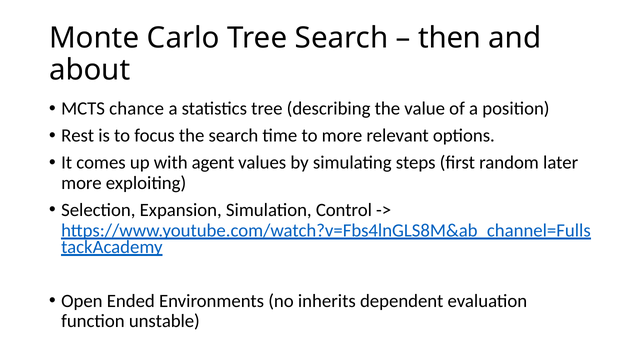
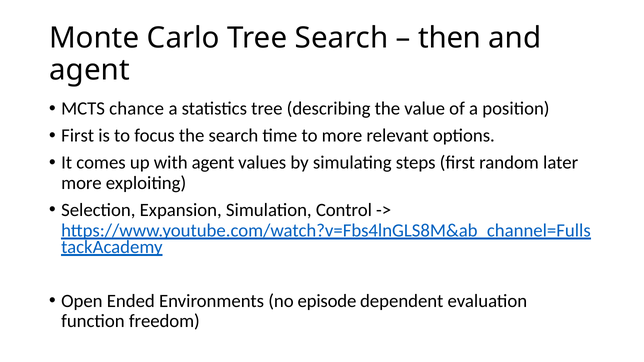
about: about -> agent (90, 70)
Rest: Rest -> First (78, 136)
inherits: inherits -> episode (327, 301)
unstable: unstable -> freedom (164, 321)
